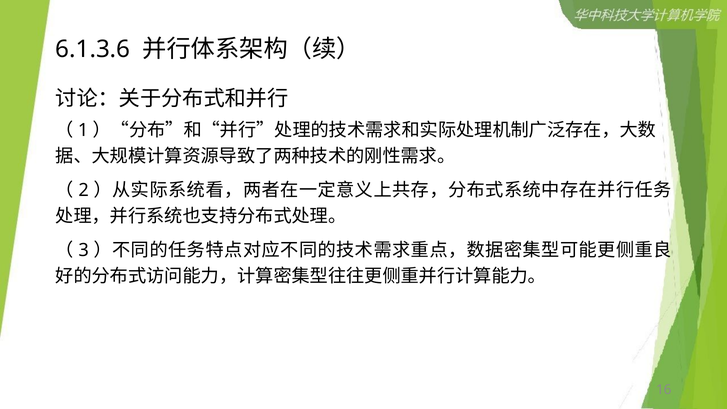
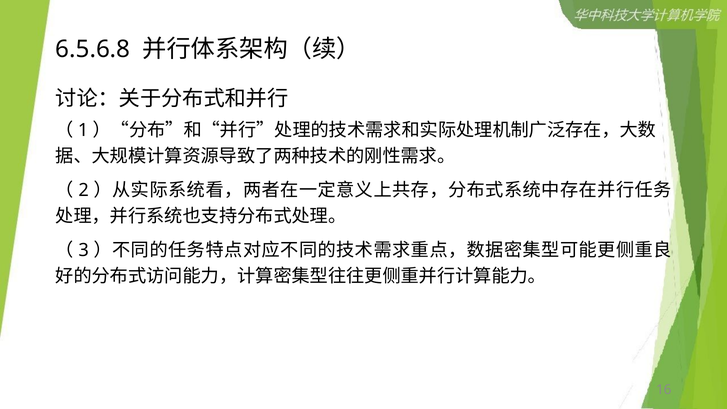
6.1.3.6: 6.1.3.6 -> 6.5.6.8 (93, 49)
